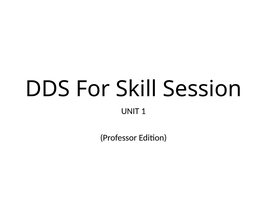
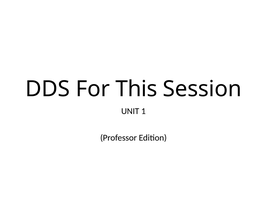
Skill: Skill -> This (136, 89)
